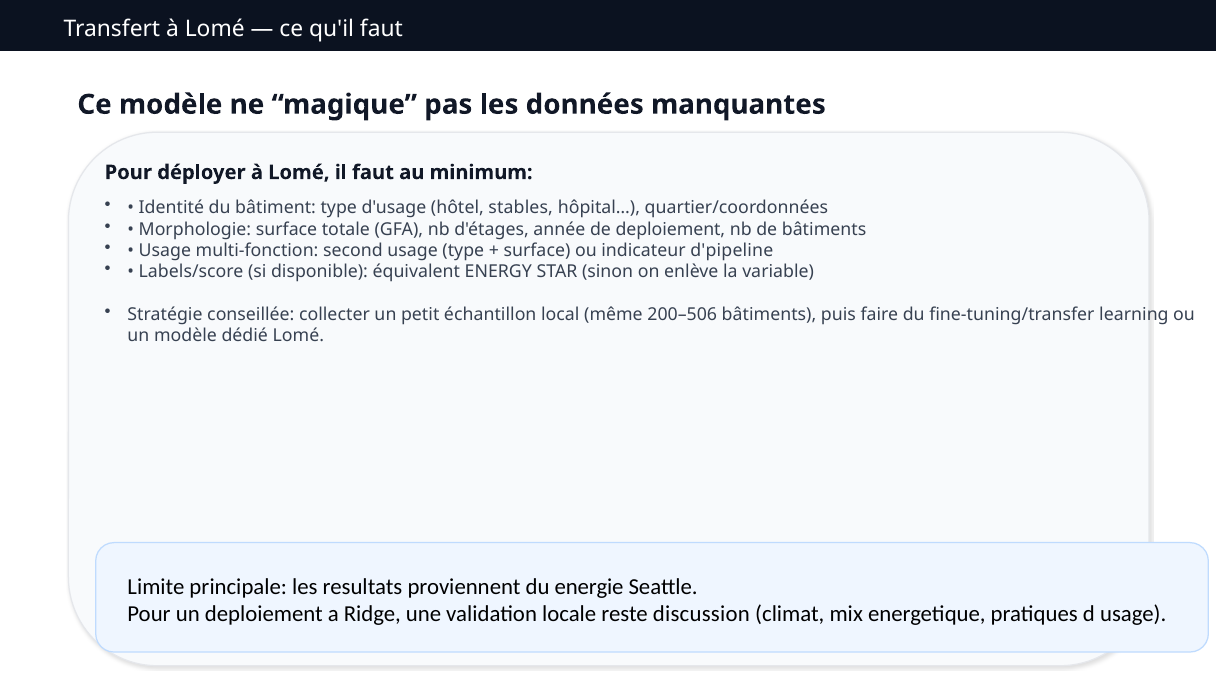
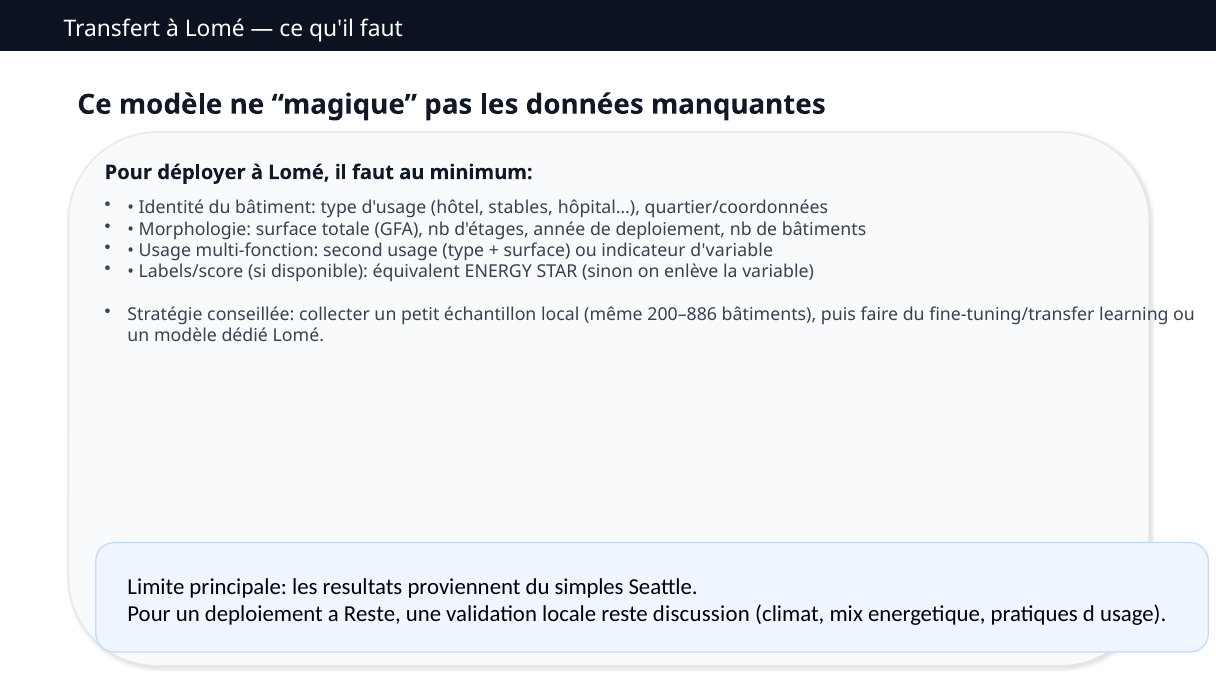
d'pipeline: d'pipeline -> d'variable (732, 250)
200–506: 200–506 -> 200–886 (682, 314)
energie: energie -> simples (589, 587)
a Ridge: Ridge -> Reste (372, 614)
